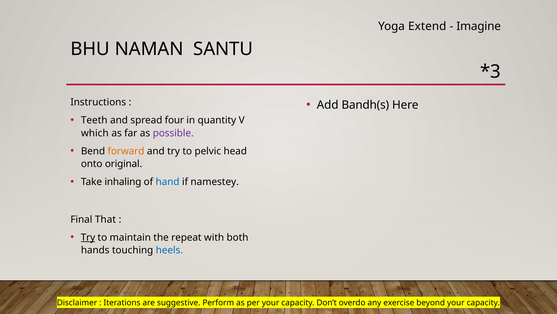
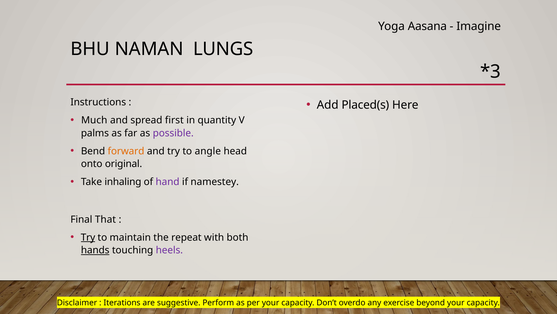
Extend: Extend -> Aasana (427, 26)
SANTU: SANTU -> LUNGS (223, 49)
Bandh(s: Bandh(s -> Placed(s (365, 105)
Teeth: Teeth -> Much (94, 120)
four: four -> first (174, 120)
which: which -> palms (95, 133)
pelvic: pelvic -> angle (208, 151)
hand colour: blue -> purple (168, 182)
hands underline: none -> present (95, 250)
heels colour: blue -> purple (169, 250)
